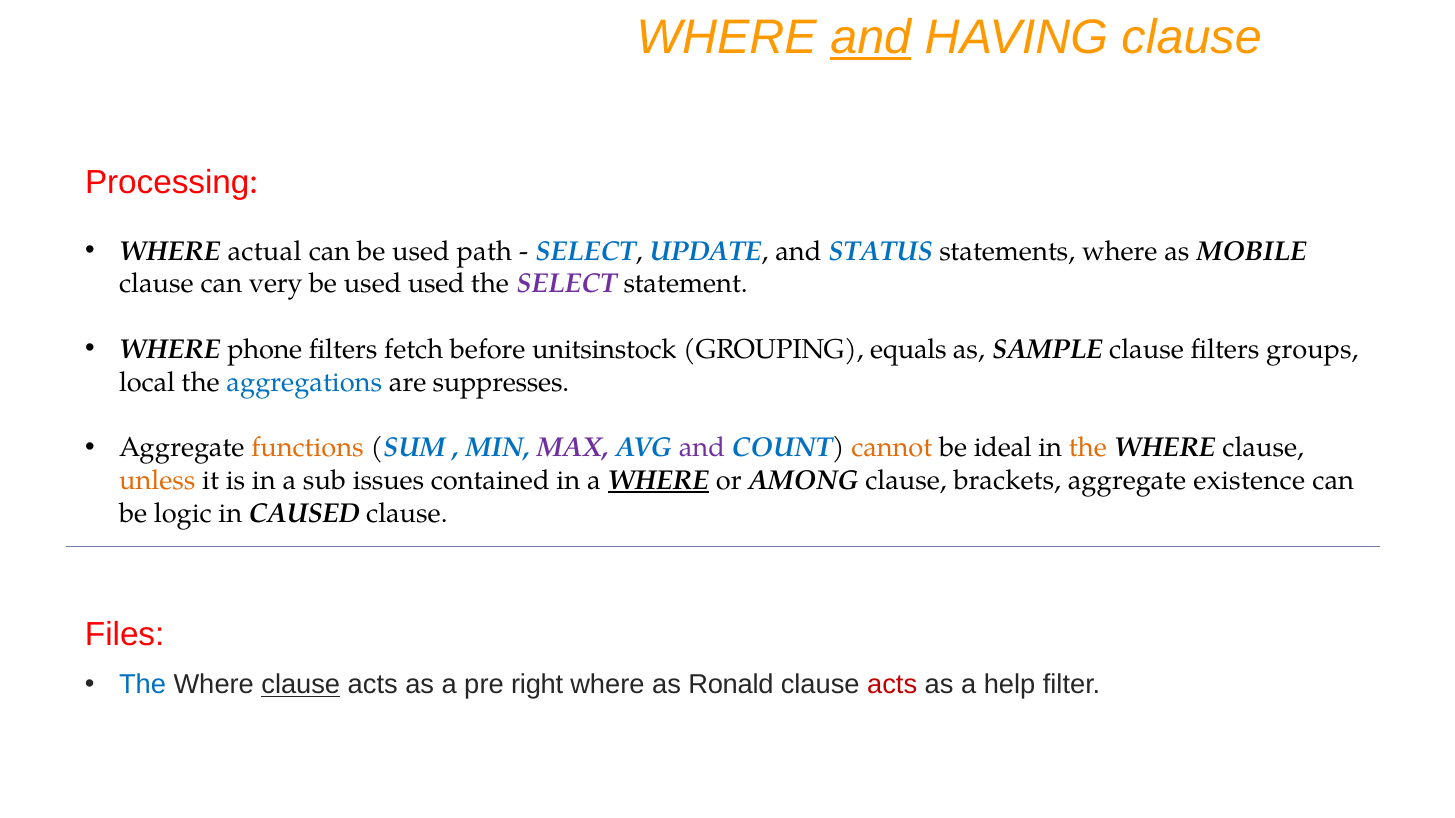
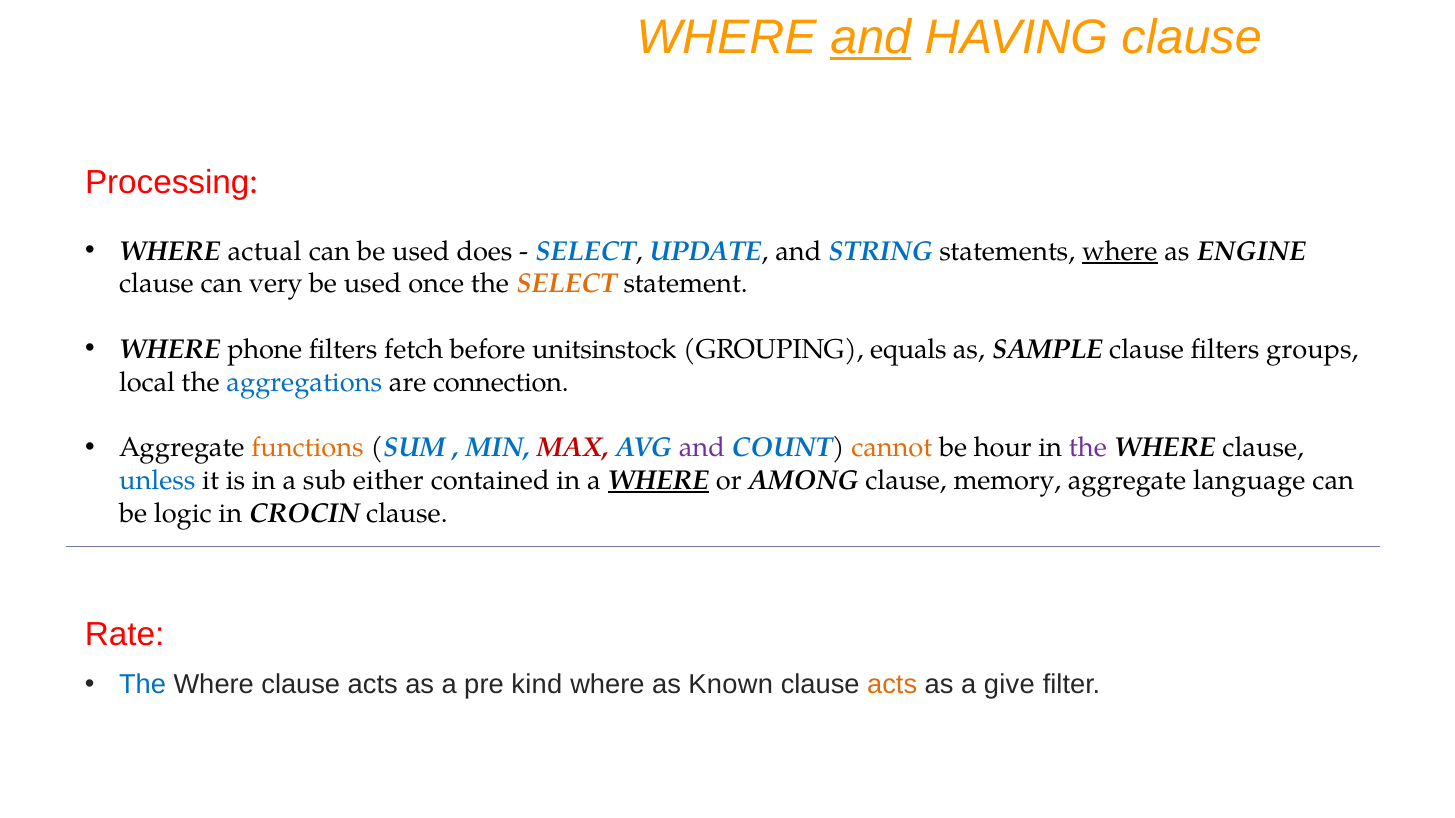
path: path -> does (484, 251)
STATUS: STATUS -> STRING (880, 251)
where underline: none -> present (1120, 251)
MOBILE: MOBILE -> ENGINE (1252, 251)
used used: used -> once (436, 284)
SELECT colour: purple -> orange (567, 284)
suppresses: suppresses -> connection (501, 382)
MAX colour: purple -> red (573, 448)
ideal: ideal -> hour (1003, 448)
the colour: orange -> purple (1088, 448)
unless colour: orange -> blue (157, 481)
issues: issues -> either (388, 481)
brackets: brackets -> memory (1007, 481)
existence: existence -> language (1249, 481)
CAUSED: CAUSED -> CROCIN (304, 513)
Files: Files -> Rate (125, 635)
clause underline: present -> none (301, 685)
right: right -> kind (537, 685)
Ronald: Ronald -> Known (731, 685)
acts colour: red -> orange (892, 685)
help: help -> give (1009, 685)
